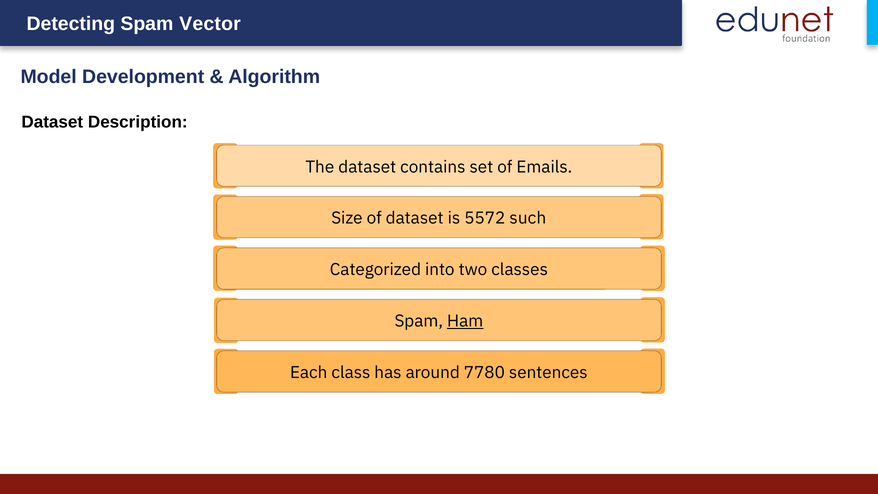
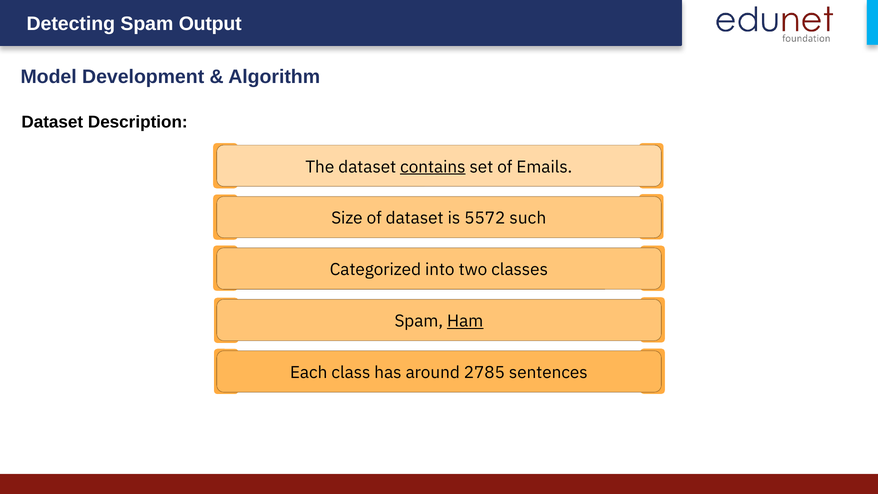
Vector: Vector -> Output (210, 24)
contains underline: none -> present (433, 167)
7780: 7780 -> 2785 (484, 373)
